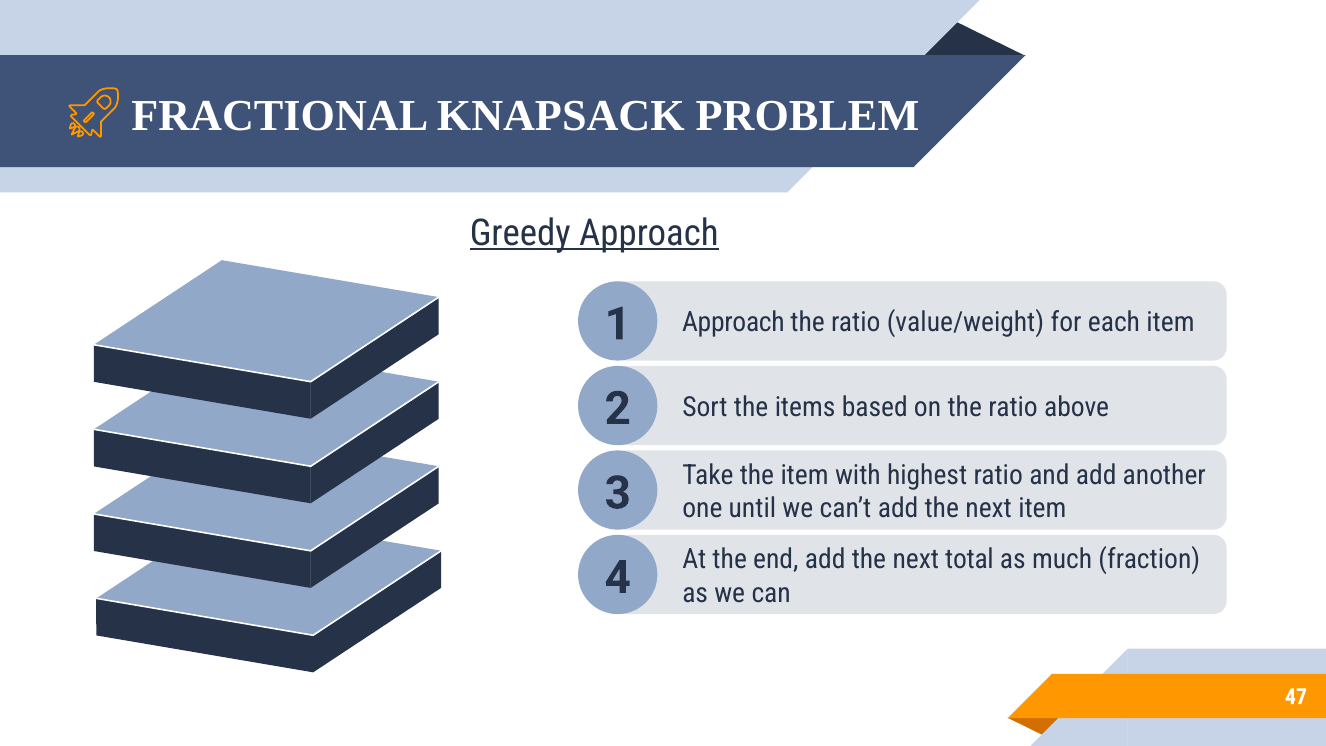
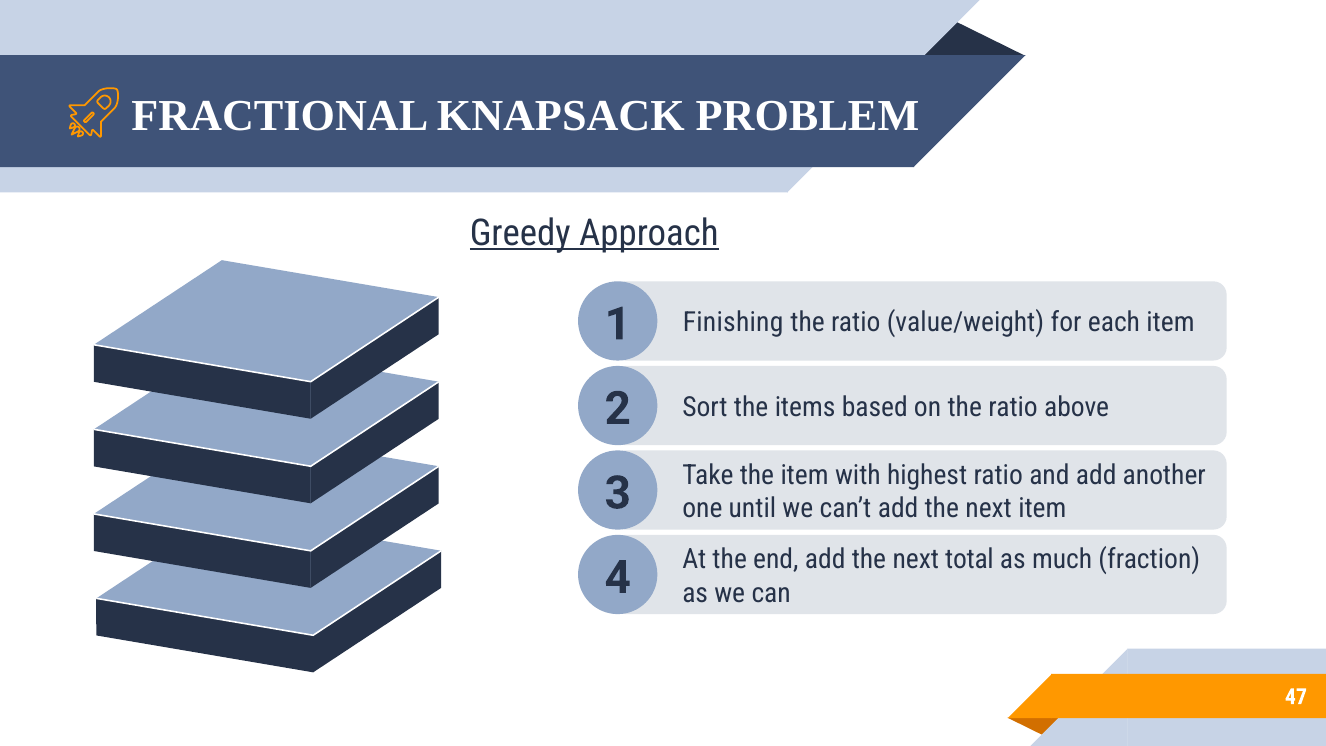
Approach: Approach -> Finishing (733, 323)
